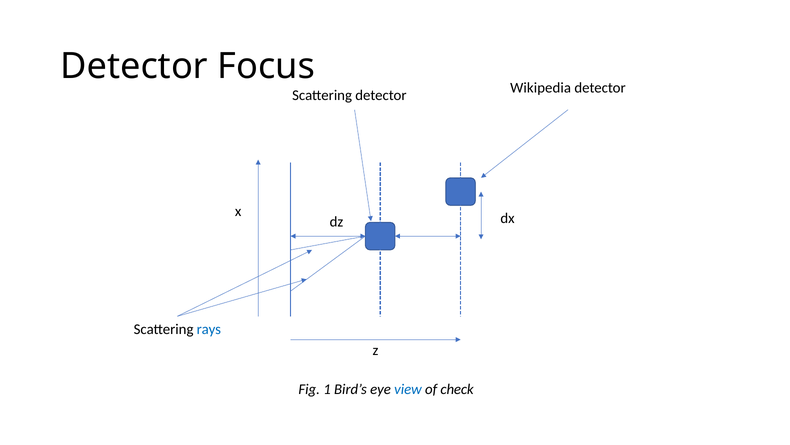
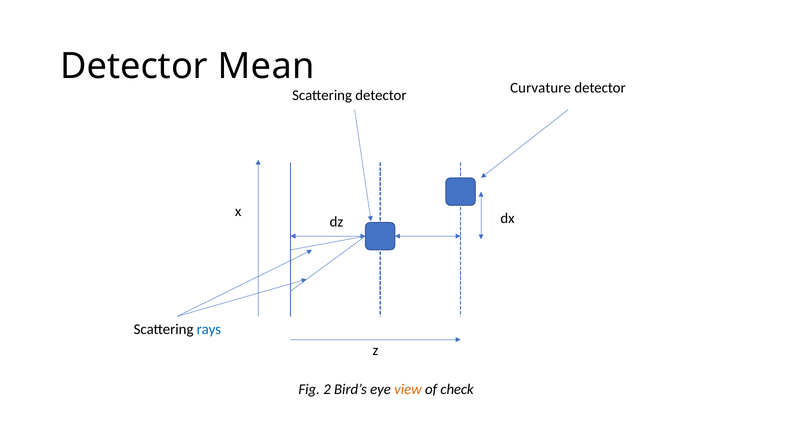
Focus: Focus -> Mean (266, 66)
Wikipedia: Wikipedia -> Curvature (541, 88)
1: 1 -> 2 (327, 389)
view colour: blue -> orange (408, 389)
